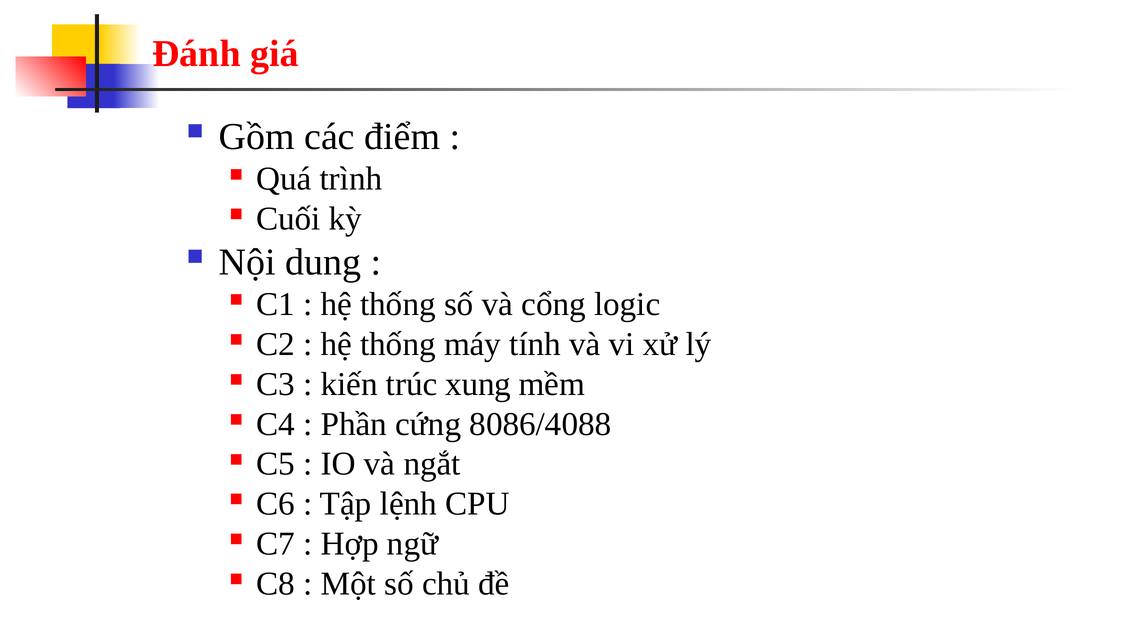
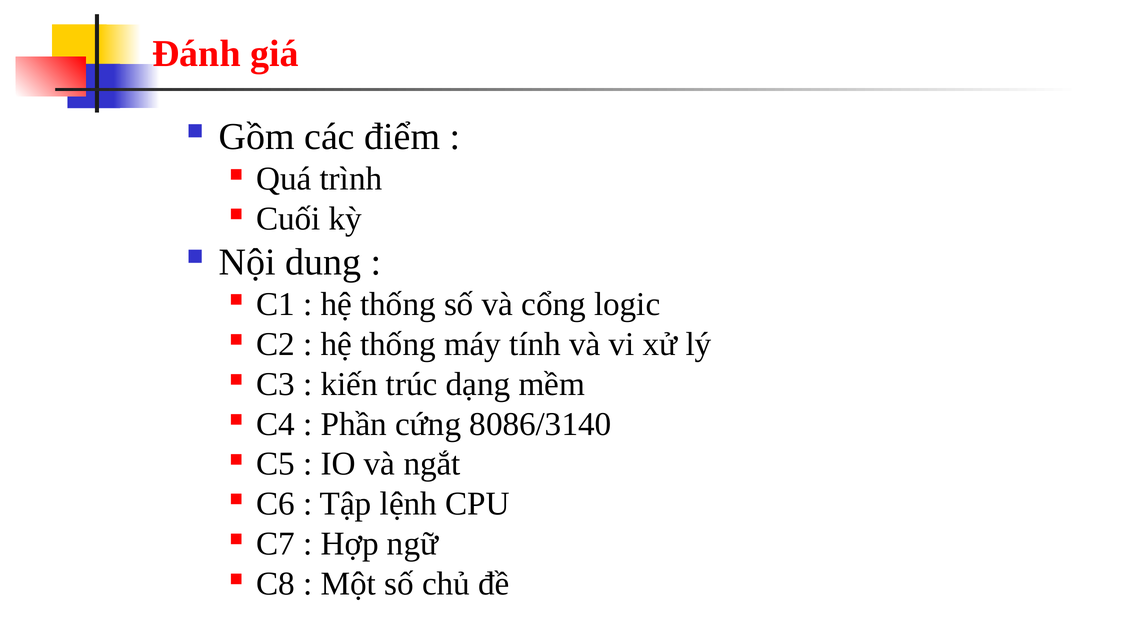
xung: xung -> dạng (478, 384)
8086/4088: 8086/4088 -> 8086/3140 (540, 424)
